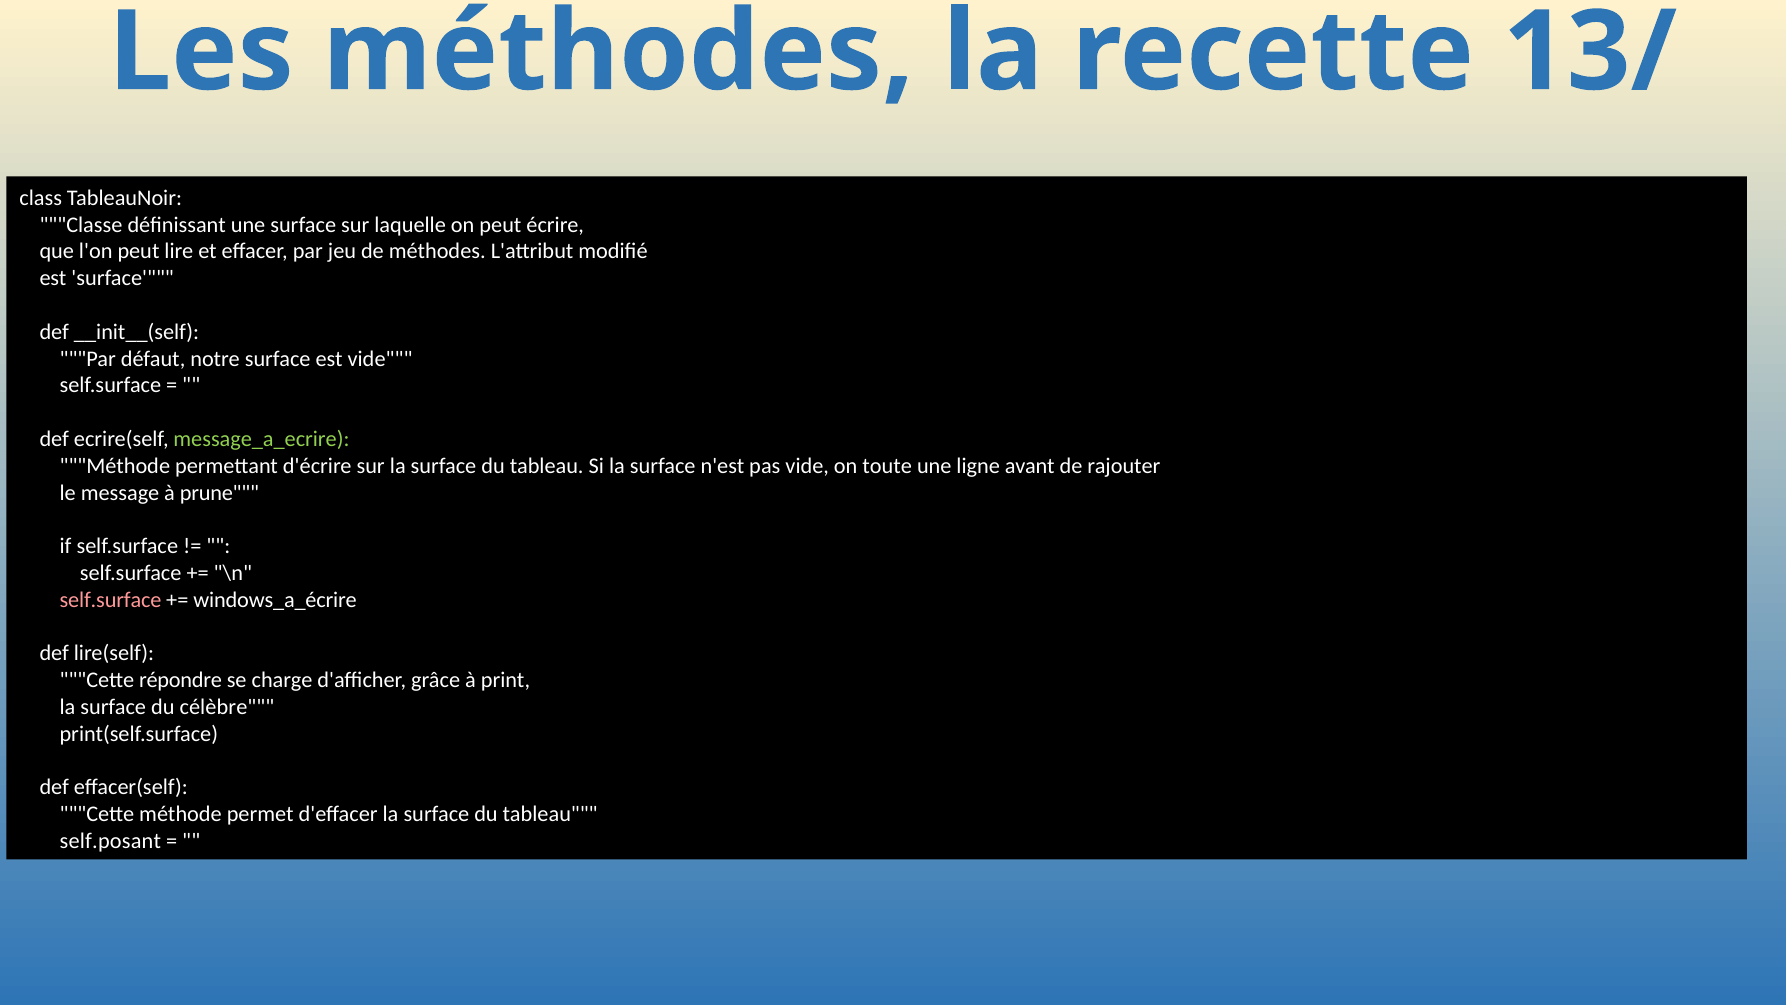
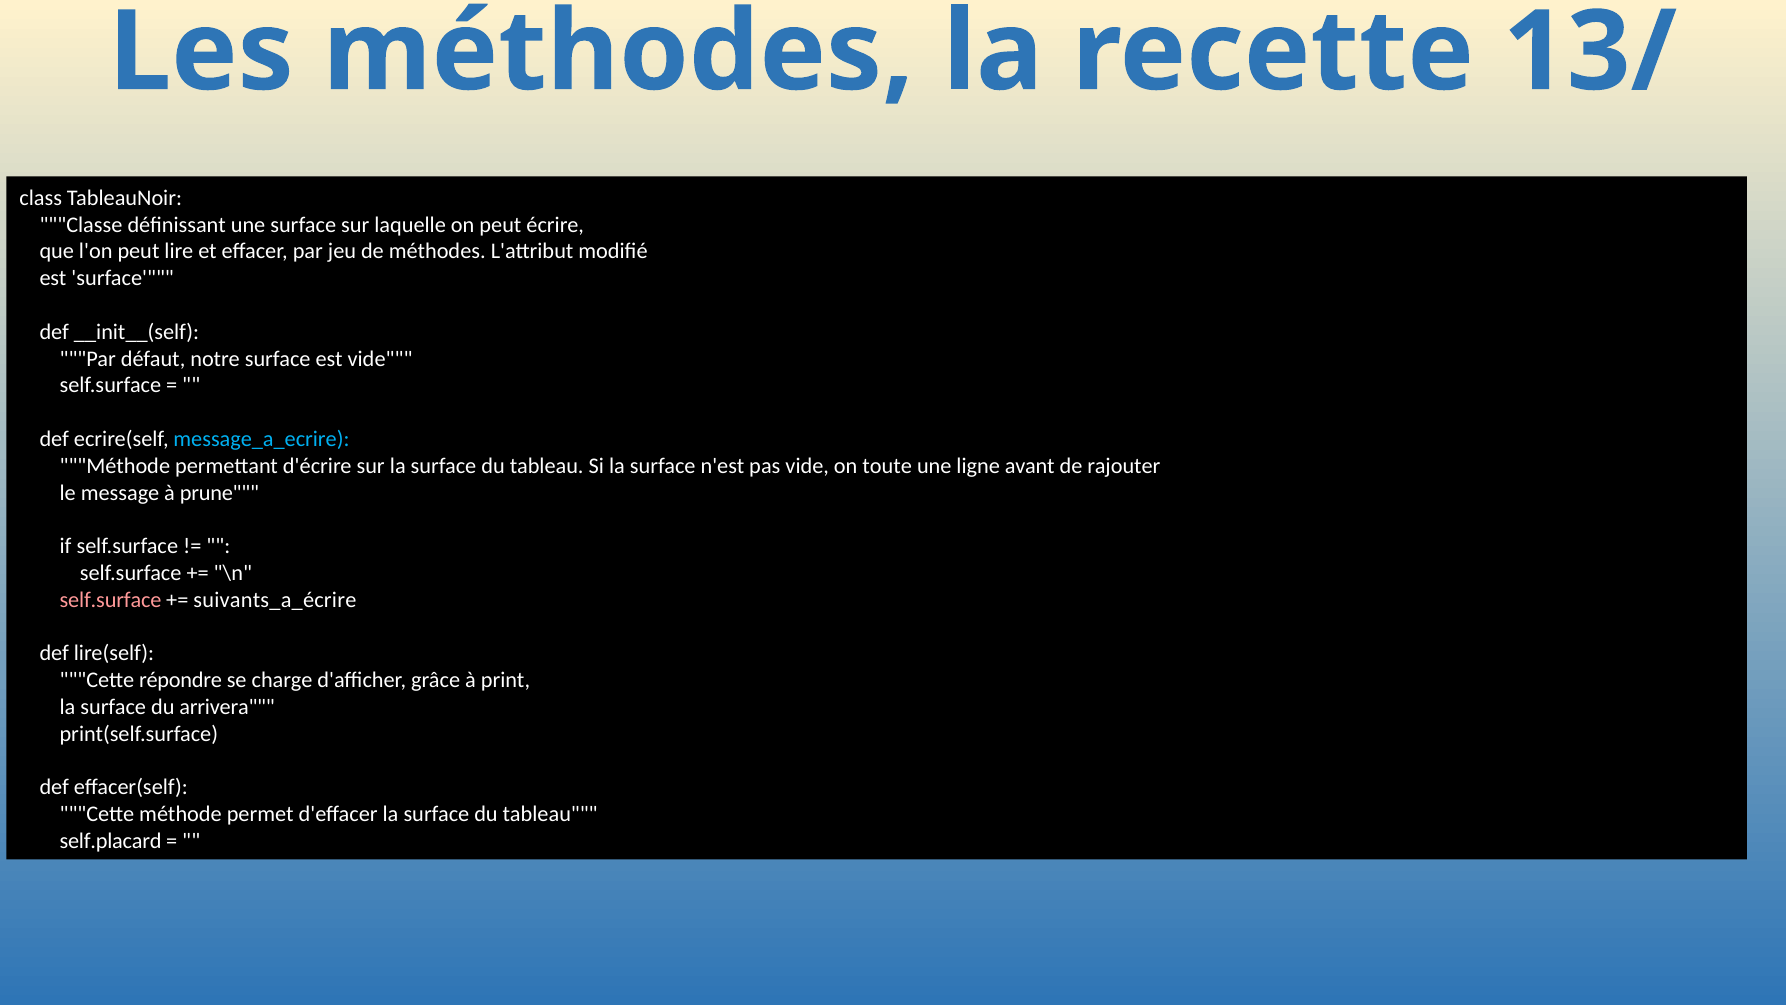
message_a_ecrire colour: light green -> light blue (261, 439)
windows_a_écrire: windows_a_écrire -> suivants_a_écrire (275, 600)
célèbre: célèbre -> arrivera (227, 707)
self.posant: self.posant -> self.placard (111, 841)
